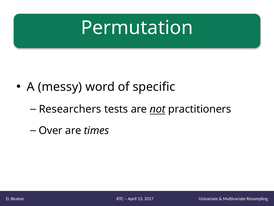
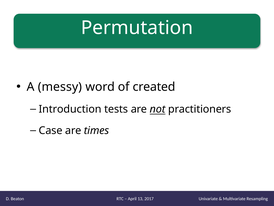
specific: specific -> created (154, 87)
Researchers: Researchers -> Introduction (70, 109)
Over: Over -> Case (51, 130)
